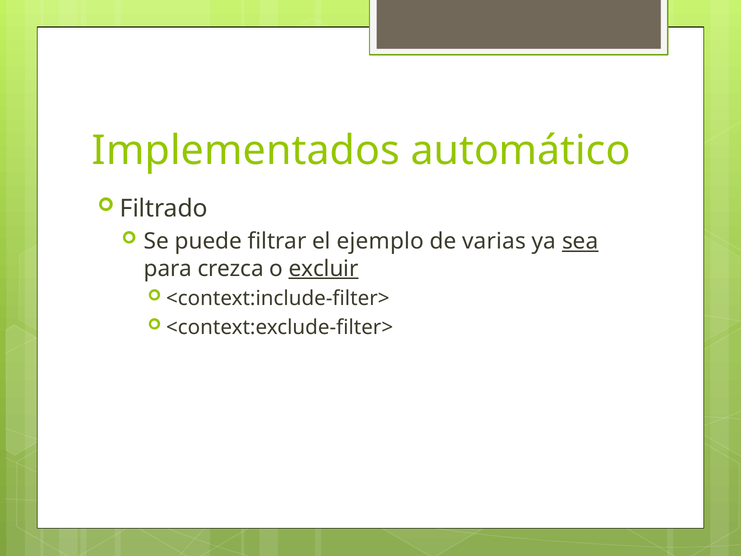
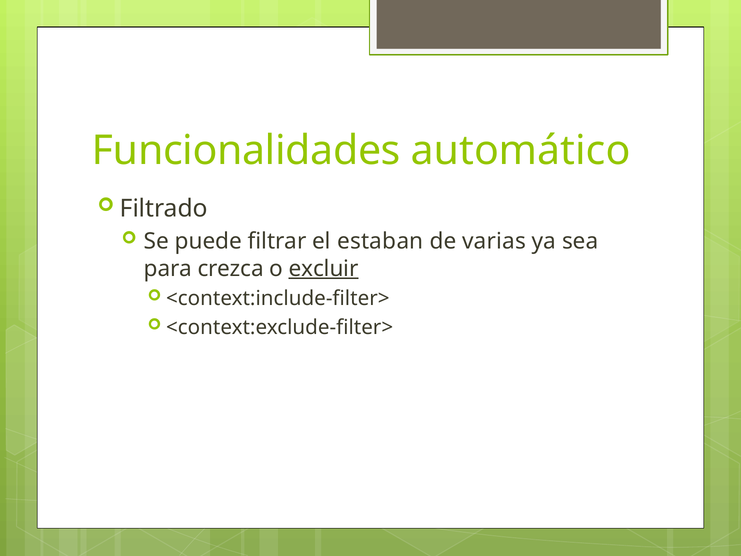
Implementados: Implementados -> Funcionalidades (246, 150)
ejemplo: ejemplo -> estaban (380, 241)
sea underline: present -> none (580, 241)
